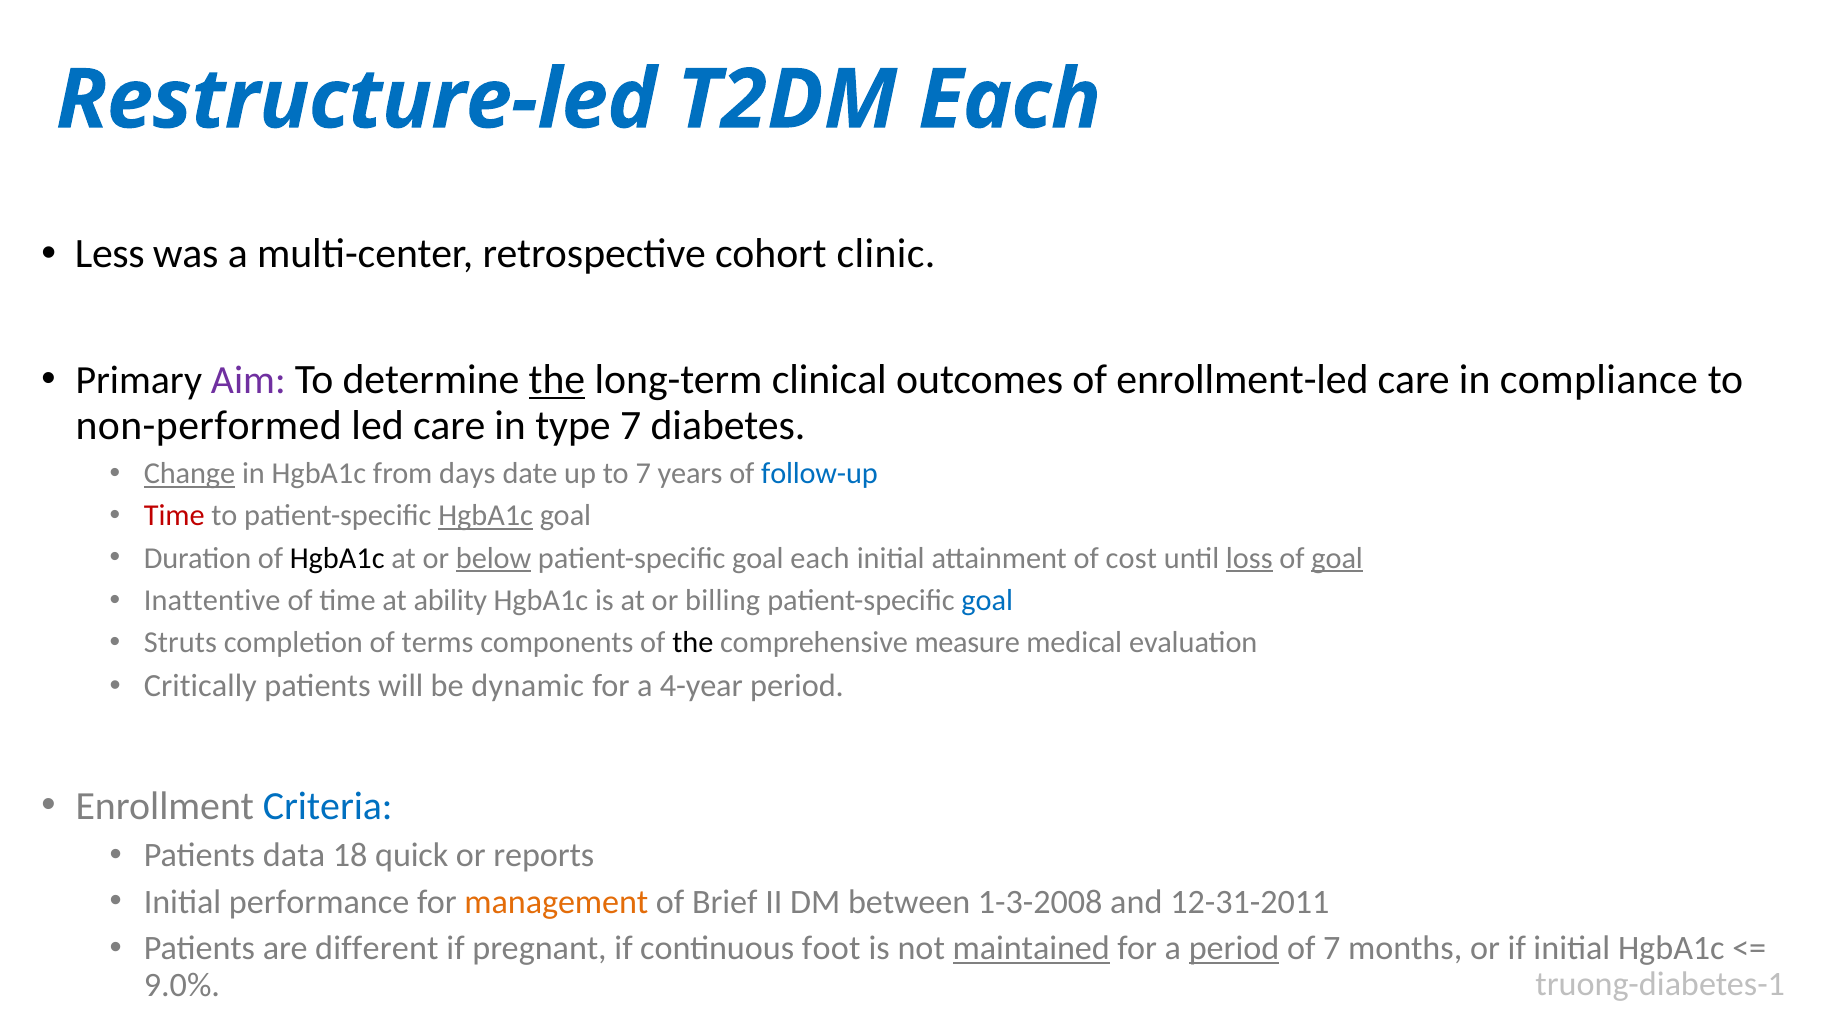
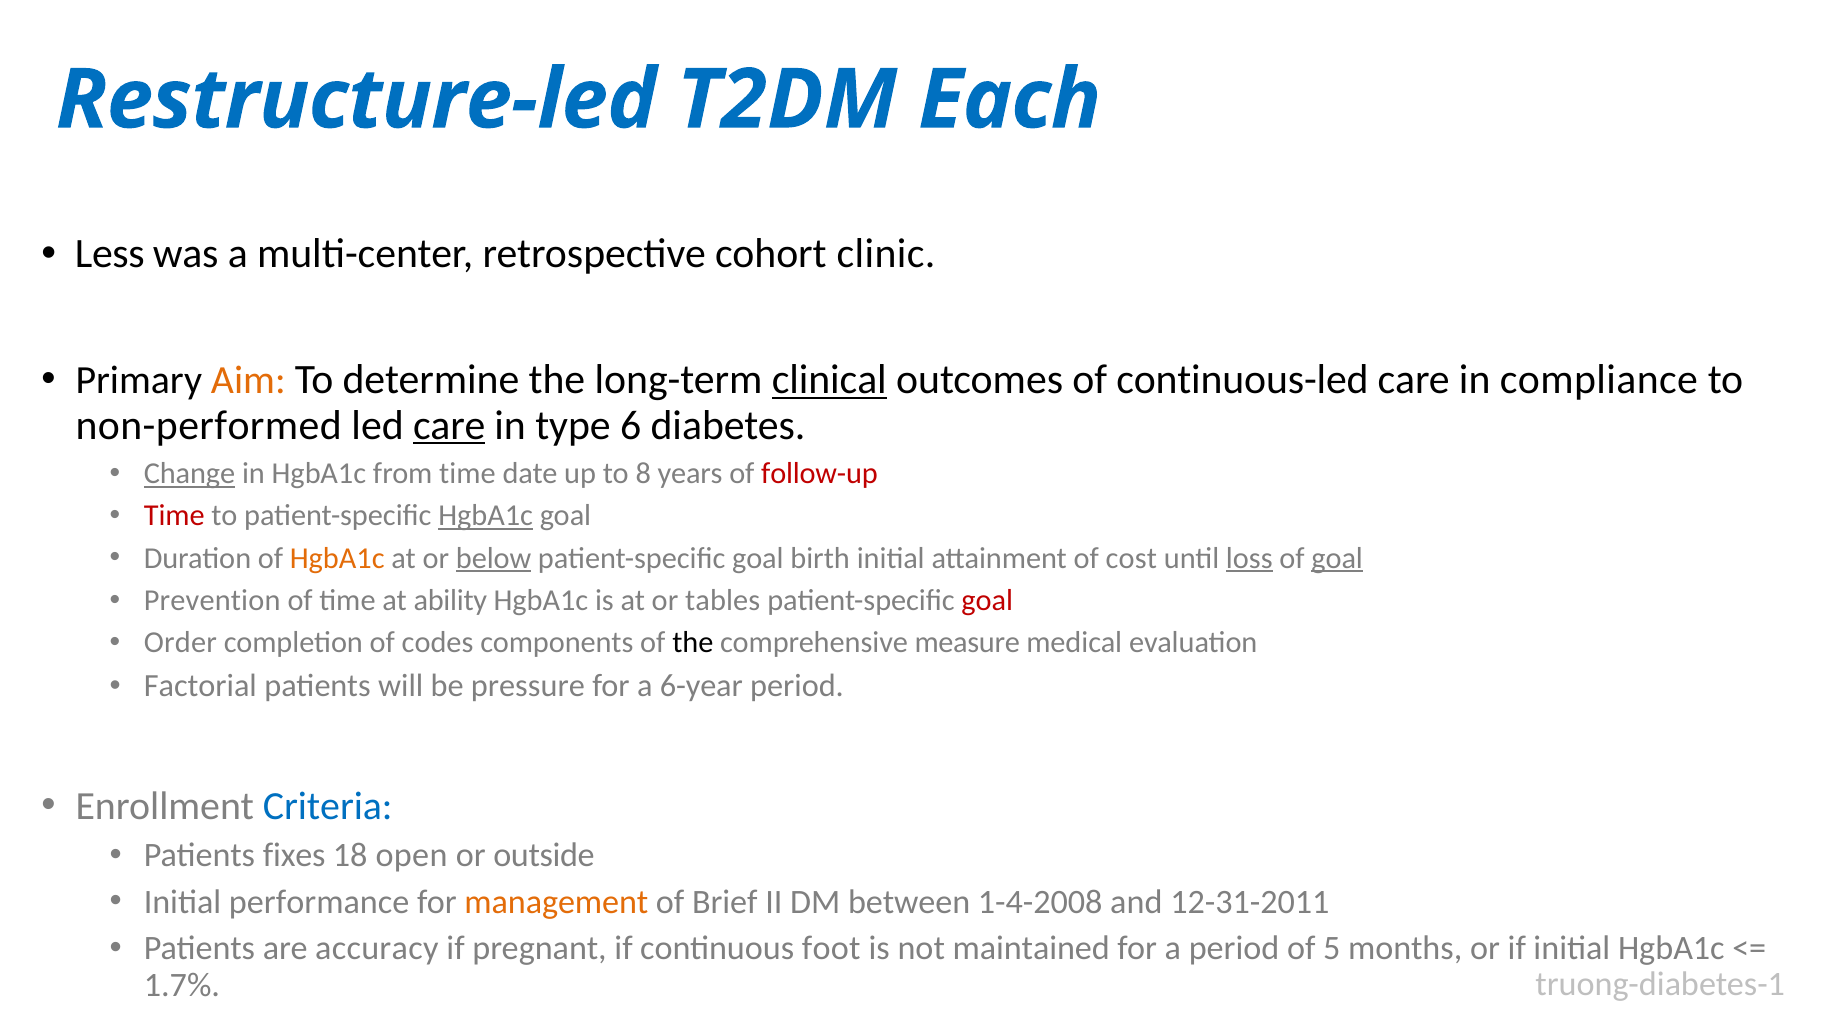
Aim colour: purple -> orange (248, 381)
the underline: present -> none (557, 380)
clinical underline: none -> present (829, 380)
enrollment-led: enrollment-led -> continuous-led (1242, 380)
care underline: none -> present (449, 425)
type 7: 7 -> 6 (631, 425)
from days: days -> time (467, 474)
to 7: 7 -> 8 (643, 474)
follow-up colour: blue -> red (819, 474)
HgbA1c colour: black -> orange (337, 558)
goal each: each -> birth (820, 558)
Inattentive: Inattentive -> Prevention (212, 600)
billing: billing -> tables (723, 600)
goal colour: blue -> red (987, 600)
Struts: Struts -> Order (180, 643)
terms: terms -> codes (438, 643)
Critically: Critically -> Factorial (200, 686)
dynamic: dynamic -> pressure (528, 686)
4-year: 4-year -> 6-year (701, 686)
data: data -> fixes (294, 855)
quick: quick -> open (412, 855)
reports: reports -> outside (544, 855)
1-3-2008: 1-3-2008 -> 1-4-2008 (1040, 902)
different: different -> accuracy (377, 948)
maintained underline: present -> none (1031, 948)
period underline: present -> none (1234, 948)
of 7: 7 -> 5 (1332, 948)
9.0%: 9.0% -> 1.7% (182, 985)
